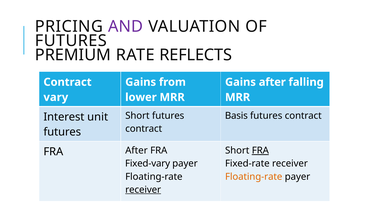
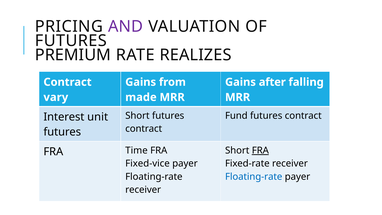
REFLECTS: REFLECTS -> REALIZES (196, 55)
lower: lower -> made (141, 97)
Basis: Basis -> Fund (236, 116)
FRA After: After -> Time (136, 150)
Fixed-vary: Fixed-vary -> Fixed-vice (148, 163)
Floating-rate colour: orange -> blue (254, 177)
receiver underline: present -> none (143, 190)
